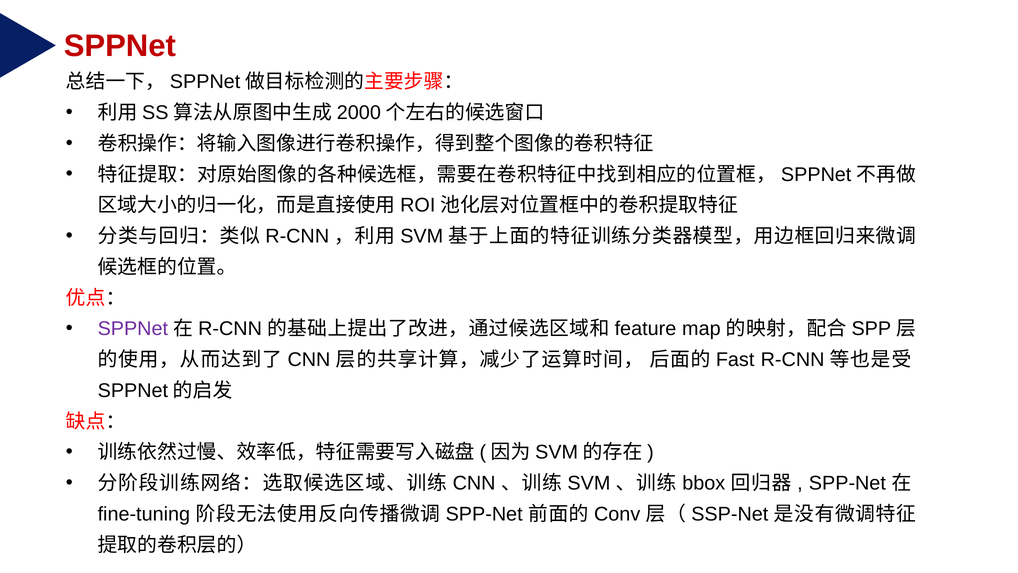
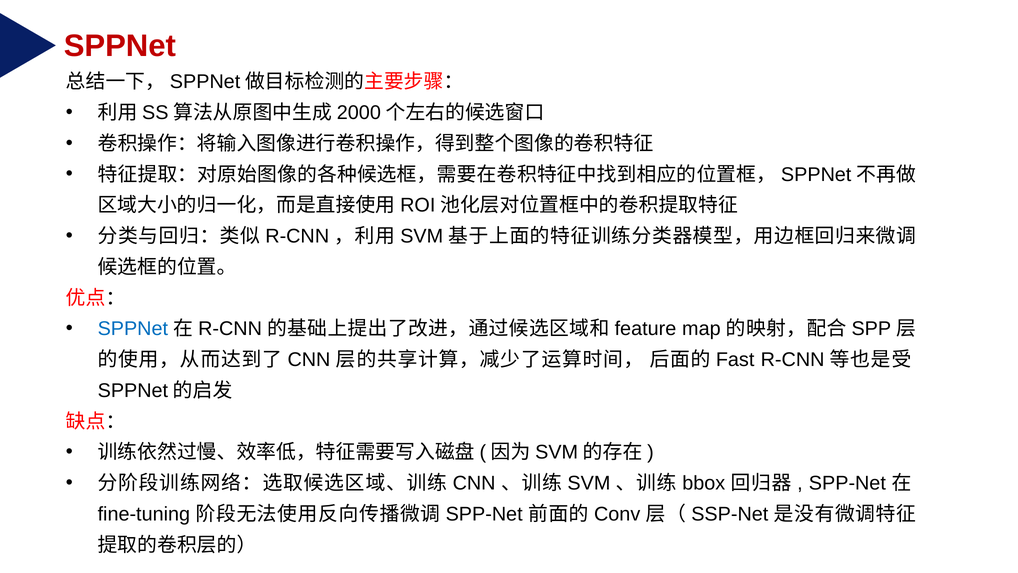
SPPNet colour: purple -> blue (133, 329)
